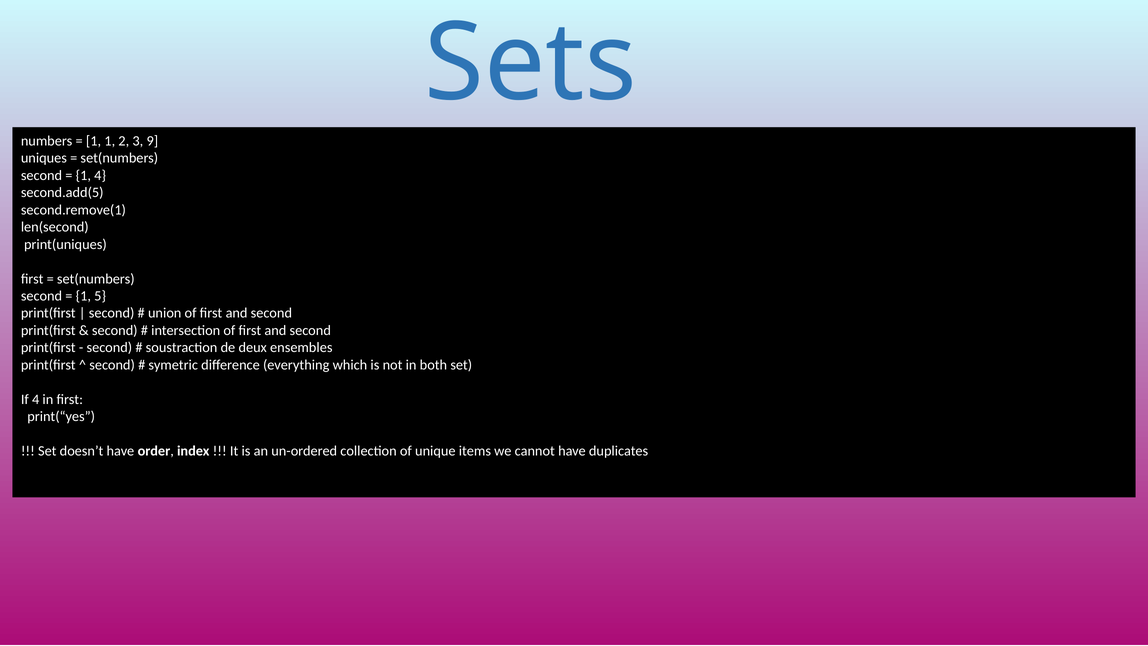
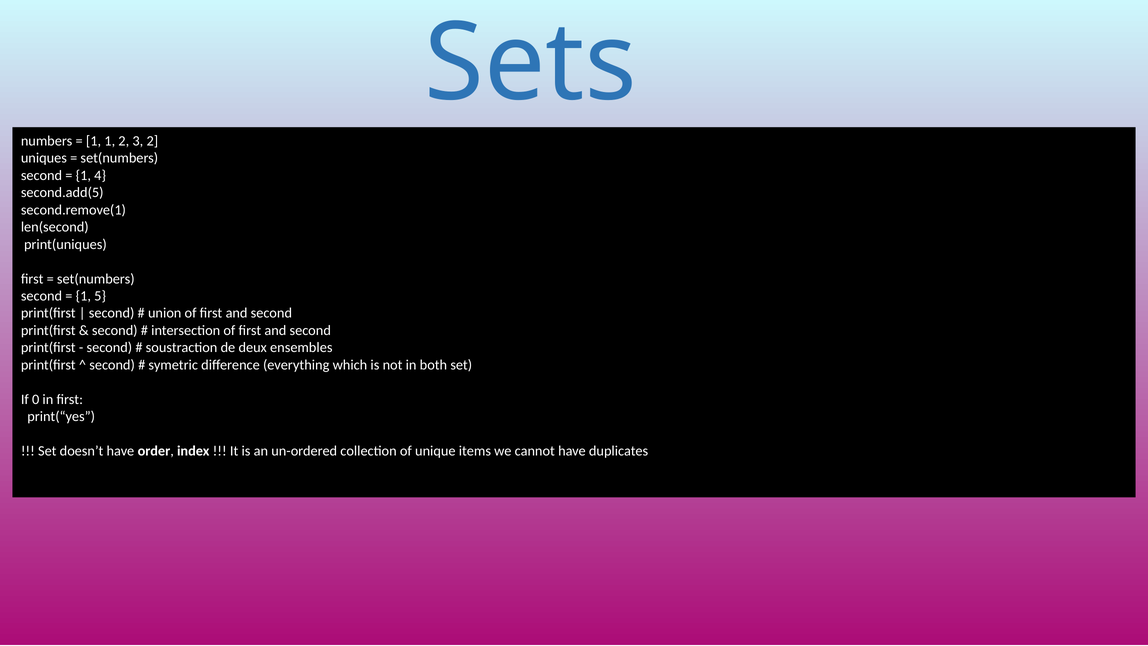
3 9: 9 -> 2 (152, 141)
If 4: 4 -> 0 (36, 399)
